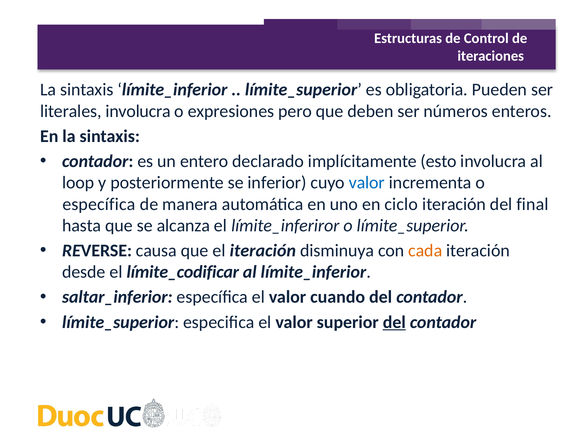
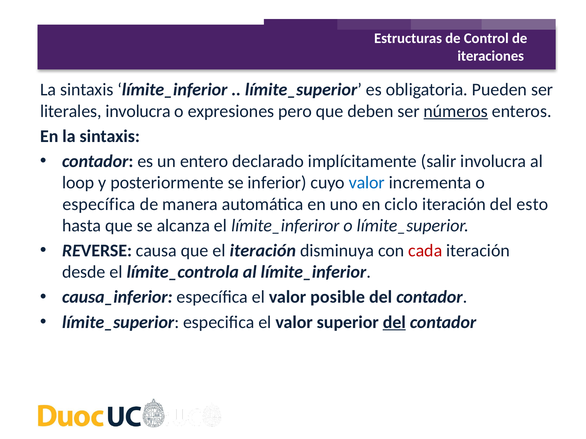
números underline: none -> present (456, 111)
esto: esto -> salir (439, 161)
final: final -> esto (532, 204)
cada colour: orange -> red (425, 251)
límite_codificar: límite_codificar -> límite_controla (183, 272)
saltar_inferior: saltar_inferior -> causa_inferior (117, 297)
cuando: cuando -> posible (338, 297)
